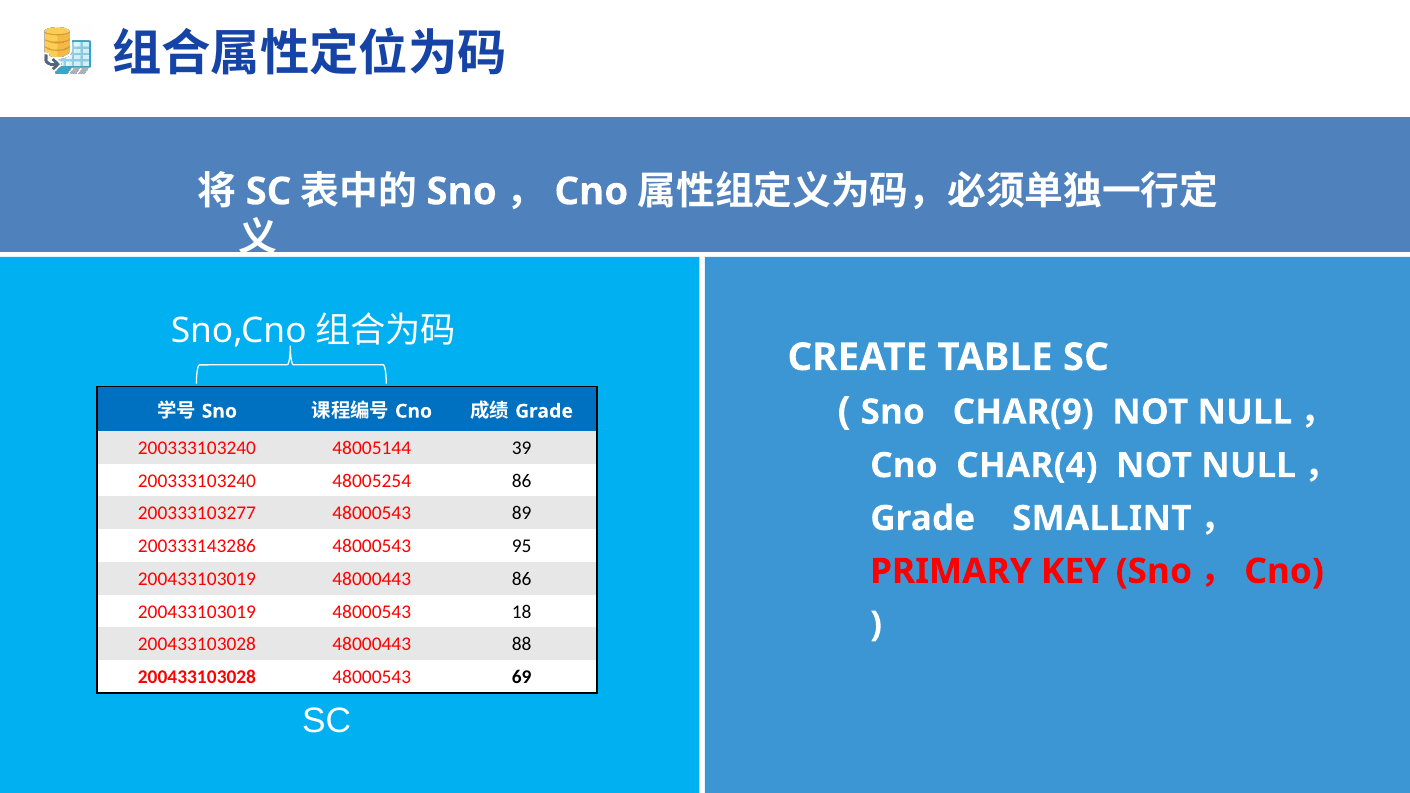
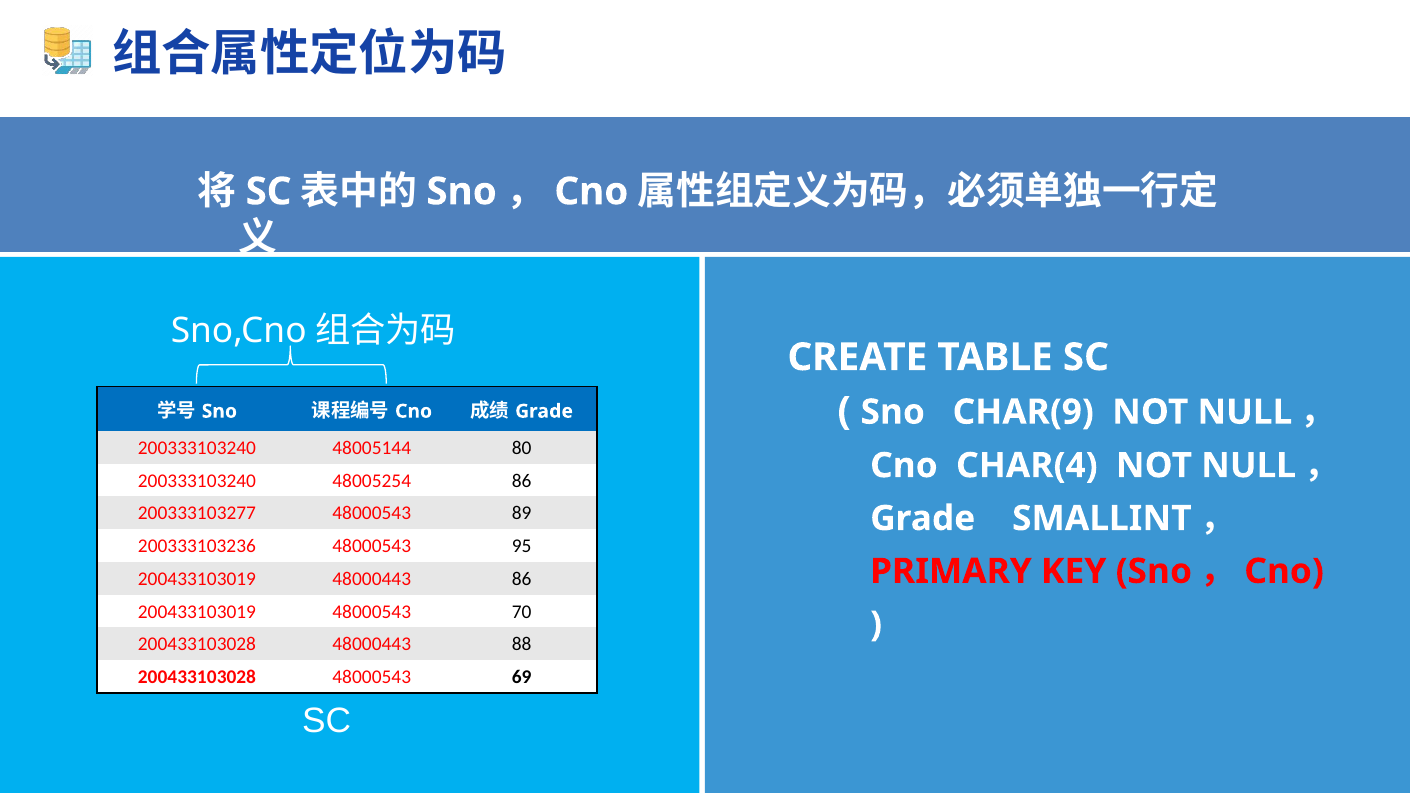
39: 39 -> 80 (522, 448)
200333143286: 200333143286 -> 200333103236 (197, 546)
18: 18 -> 70 (522, 612)
